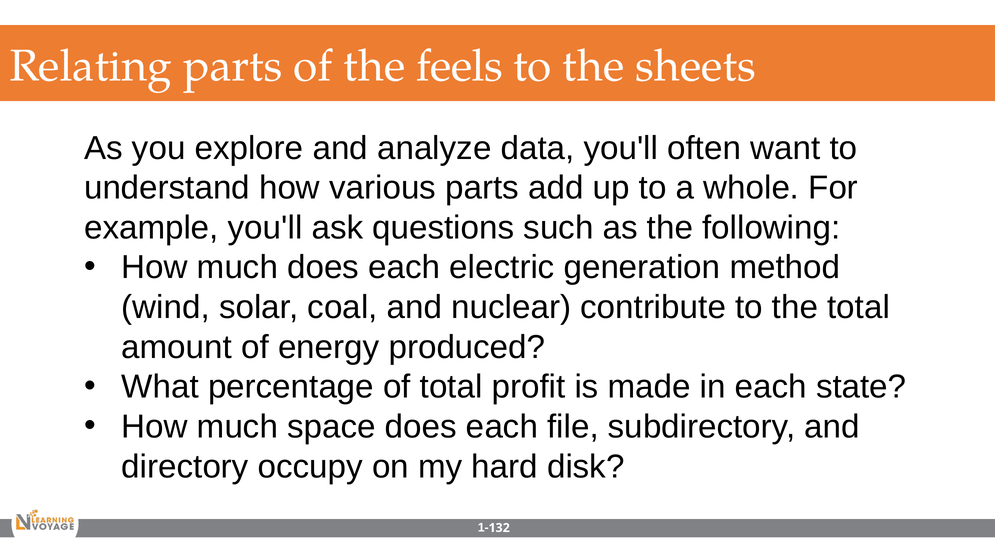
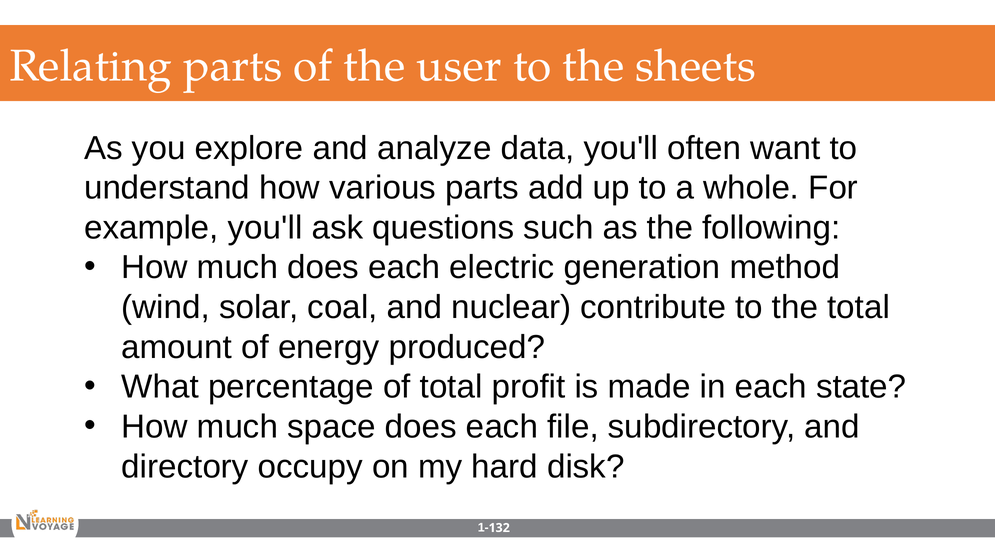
feels: feels -> user (459, 66)
